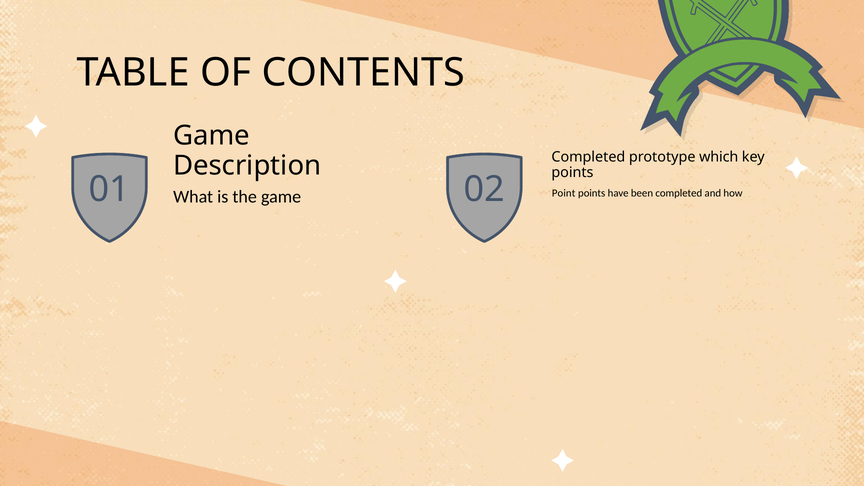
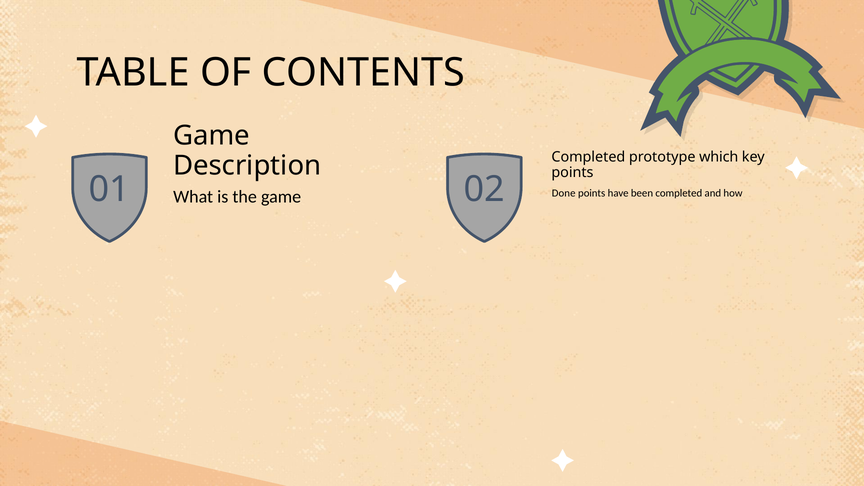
Point: Point -> Done (564, 193)
